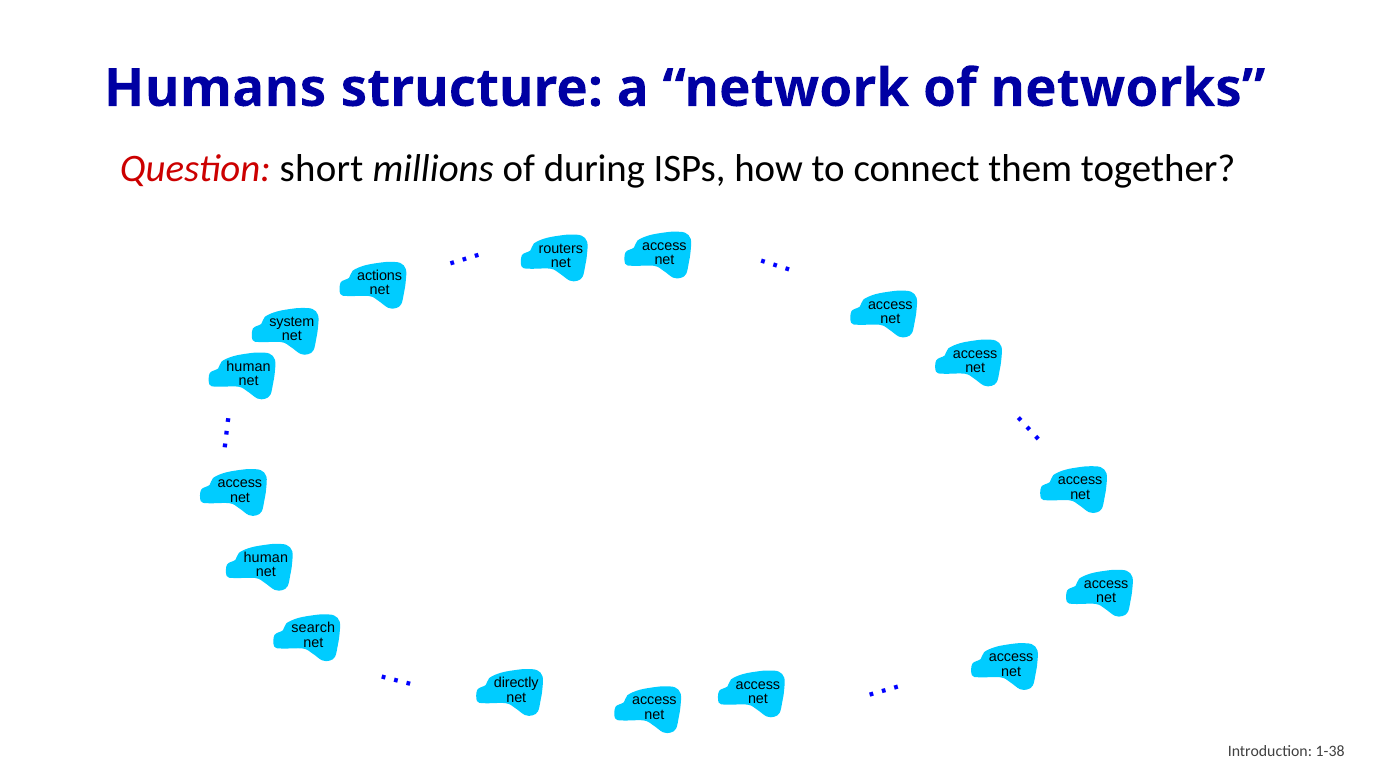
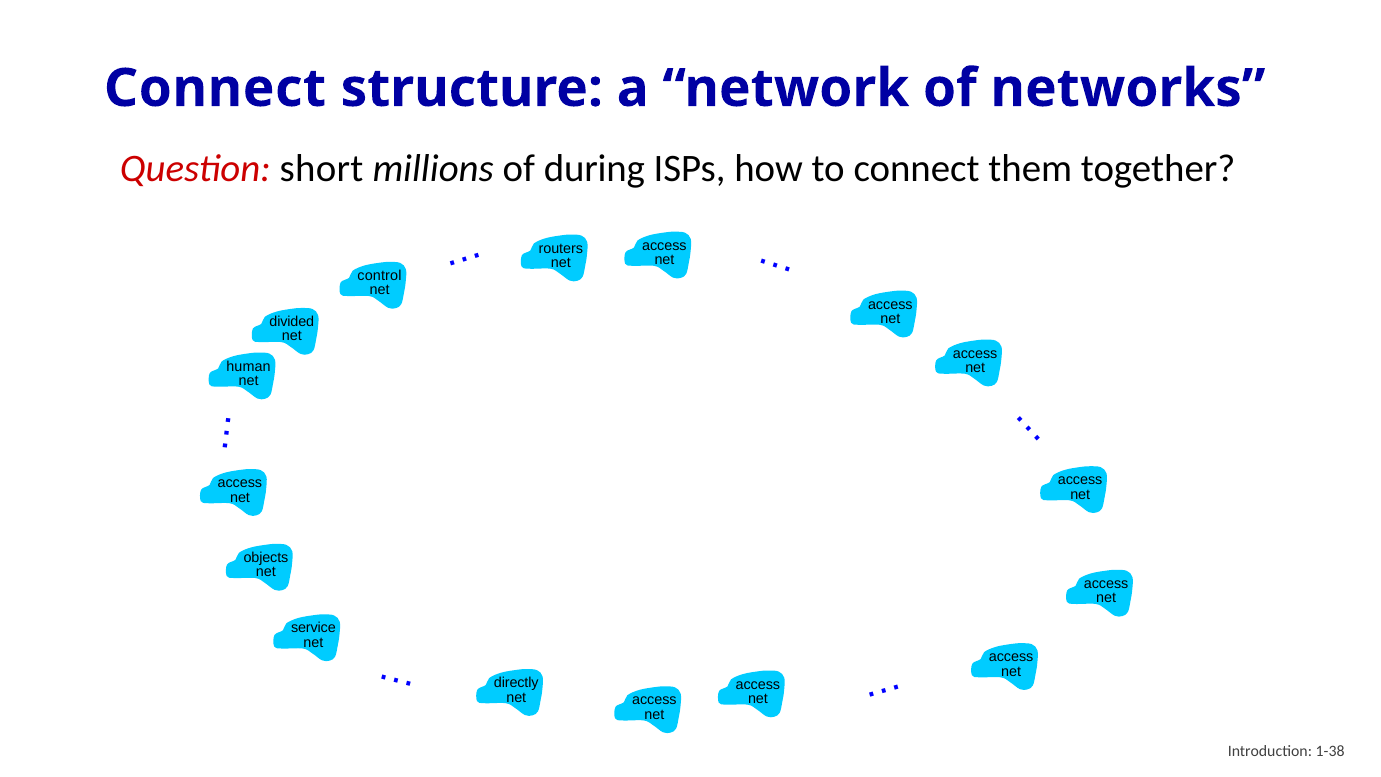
Humans: Humans -> Connect (215, 88)
actions: actions -> control (379, 276)
system: system -> divided (292, 322)
human: human -> objects (266, 558)
search: search -> service (313, 628)
